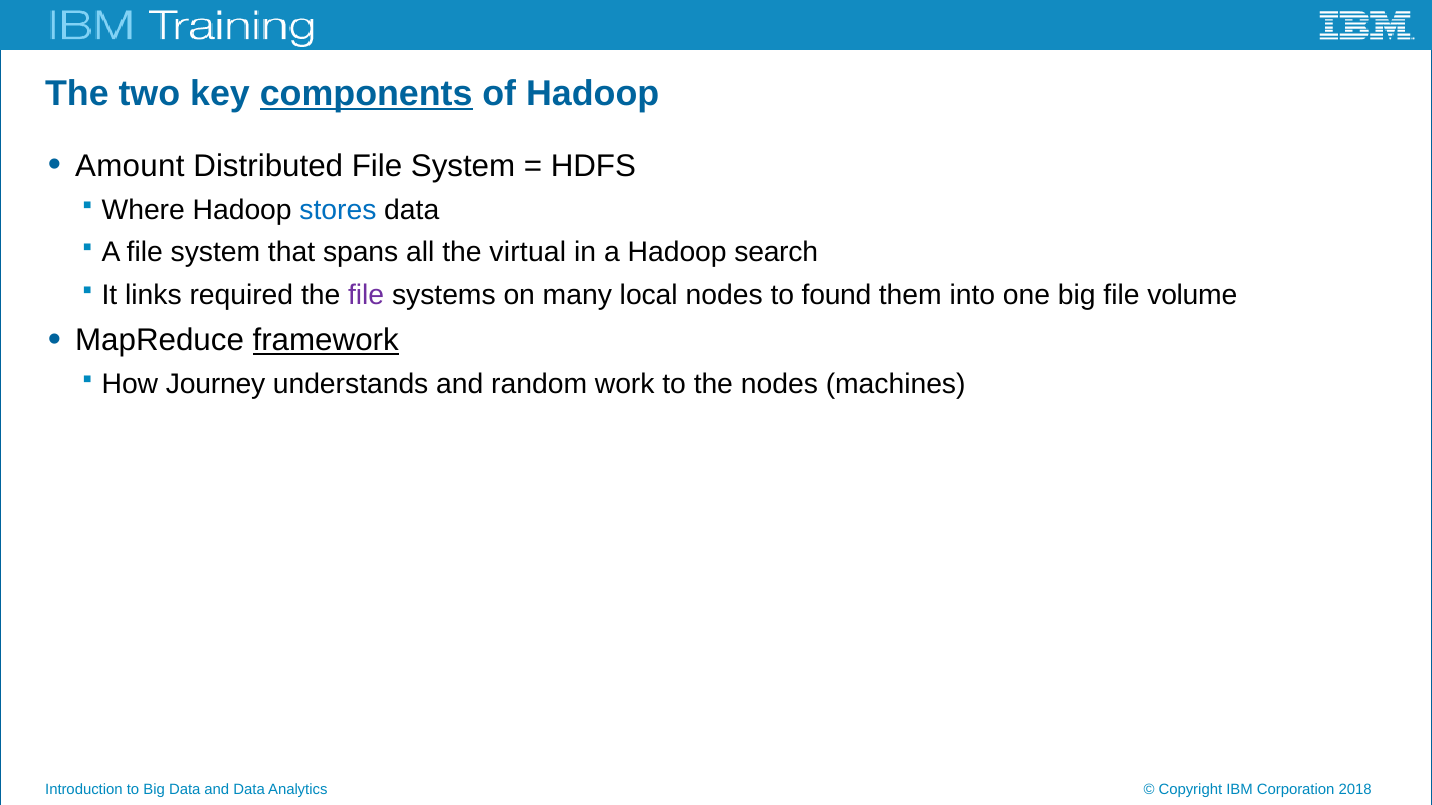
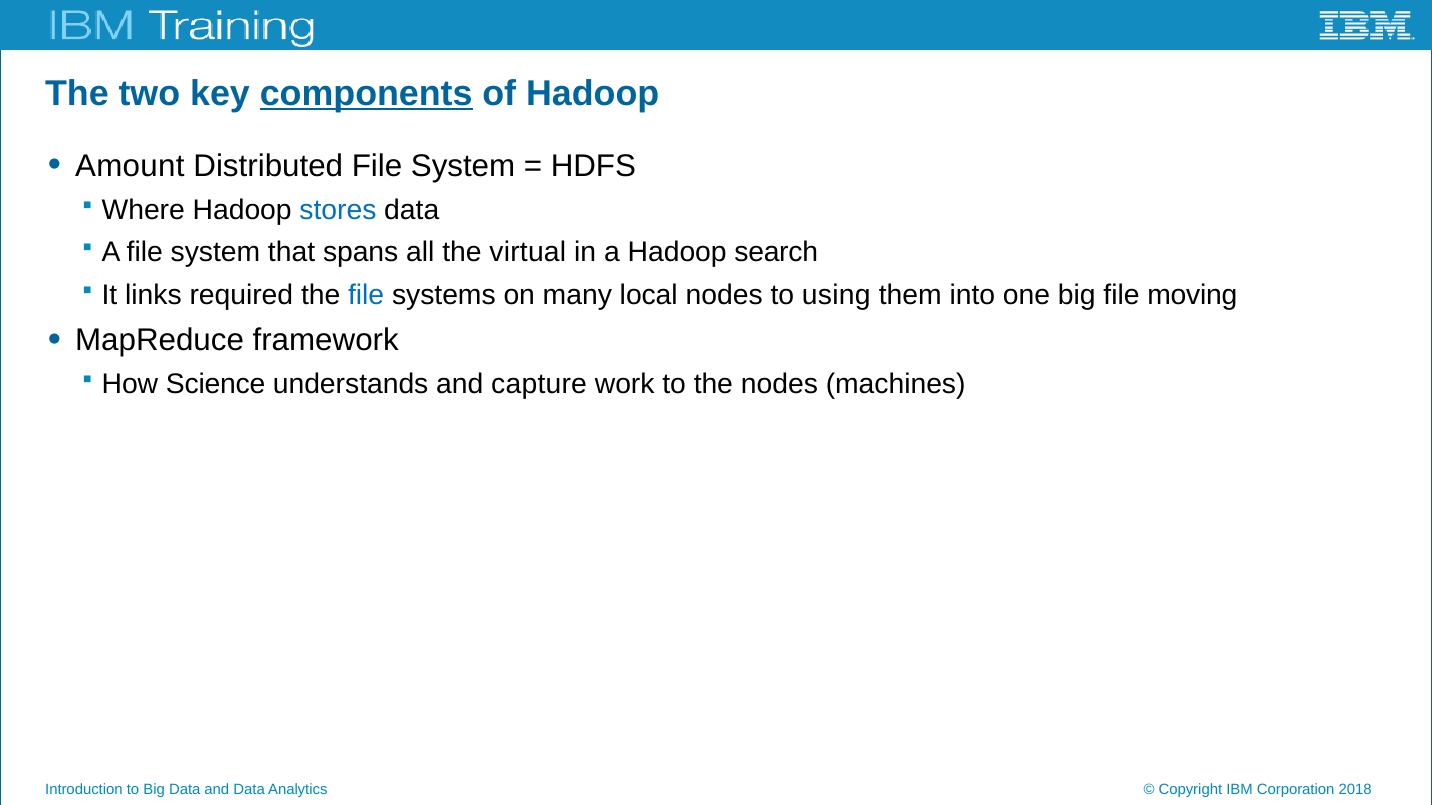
file colour: purple -> blue (366, 295)
found: found -> using (836, 295)
volume: volume -> moving (1192, 295)
framework underline: present -> none (326, 340)
Journey: Journey -> Science (216, 385)
random: random -> capture (539, 385)
